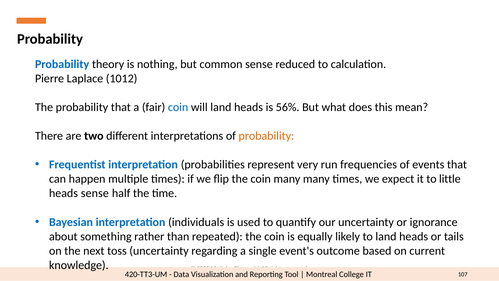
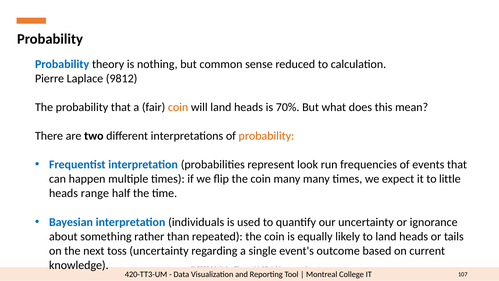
1012: 1012 -> 9812 (122, 78)
coin colour: blue -> orange (178, 107)
56%: 56% -> 70% (288, 107)
very: very -> look (308, 164)
heads sense: sense -> range (95, 193)
